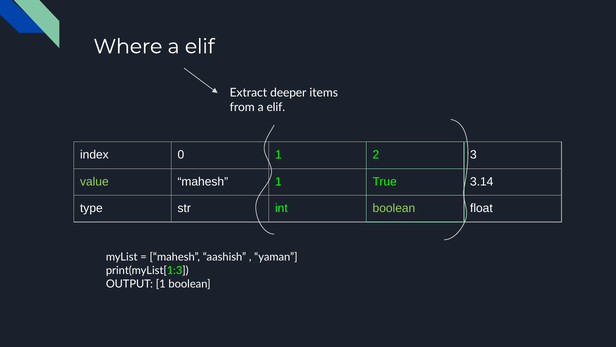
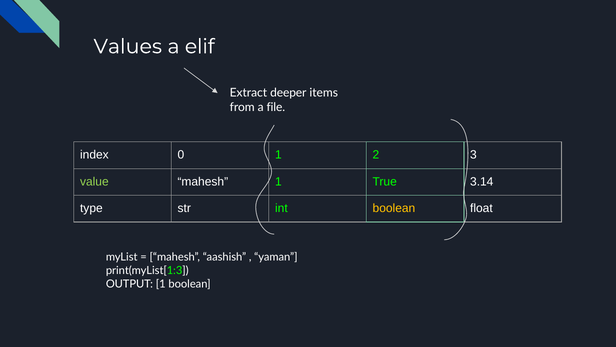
Where: Where -> Values (128, 46)
from a elif: elif -> file (276, 107)
boolean colour: light green -> yellow (394, 208)
